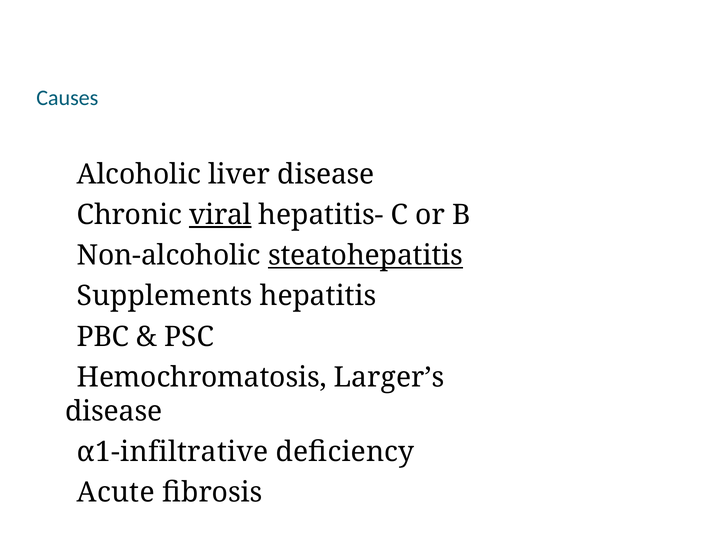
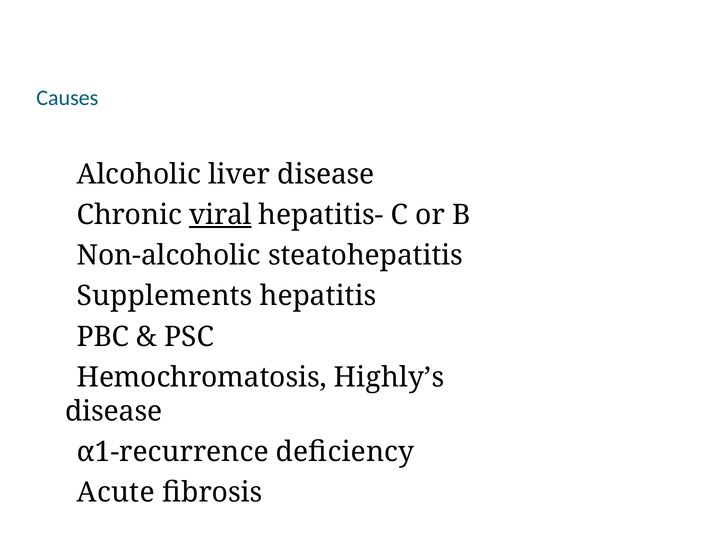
steatohepatitis underline: present -> none (366, 256)
Larger’s: Larger’s -> Highly’s (389, 378)
α1-infiltrative: α1-infiltrative -> α1-recurrence (173, 452)
